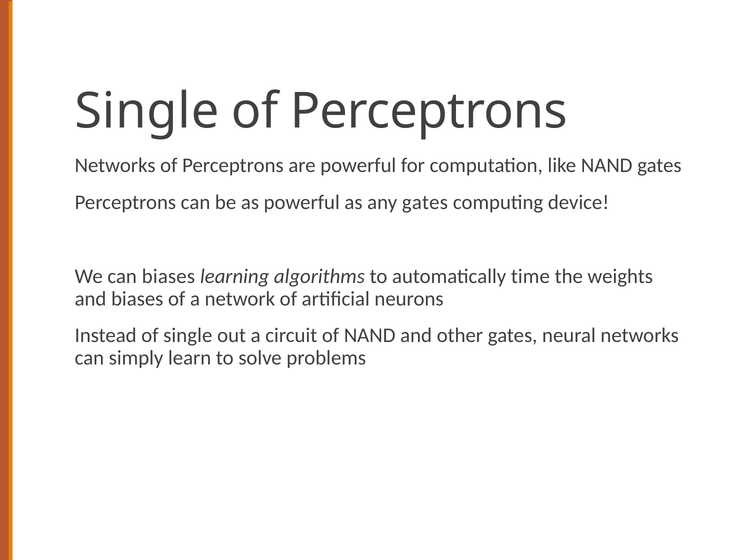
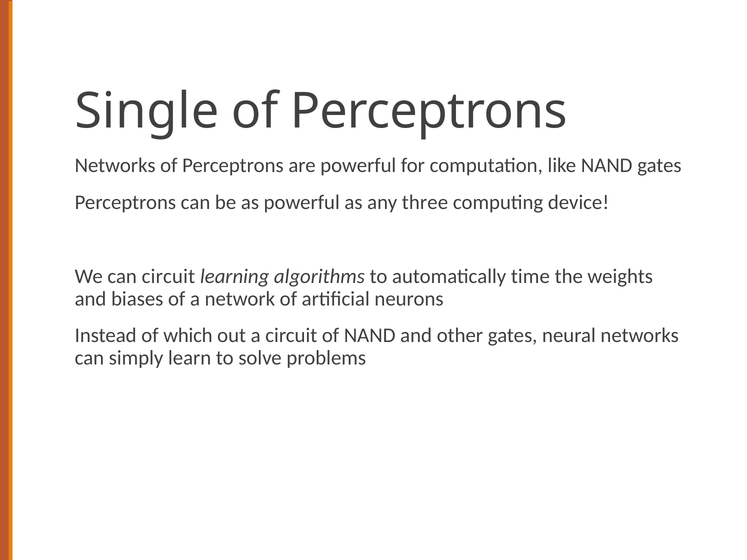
any gates: gates -> three (425, 203)
can biases: biases -> circuit (168, 276)
of single: single -> which (188, 336)
